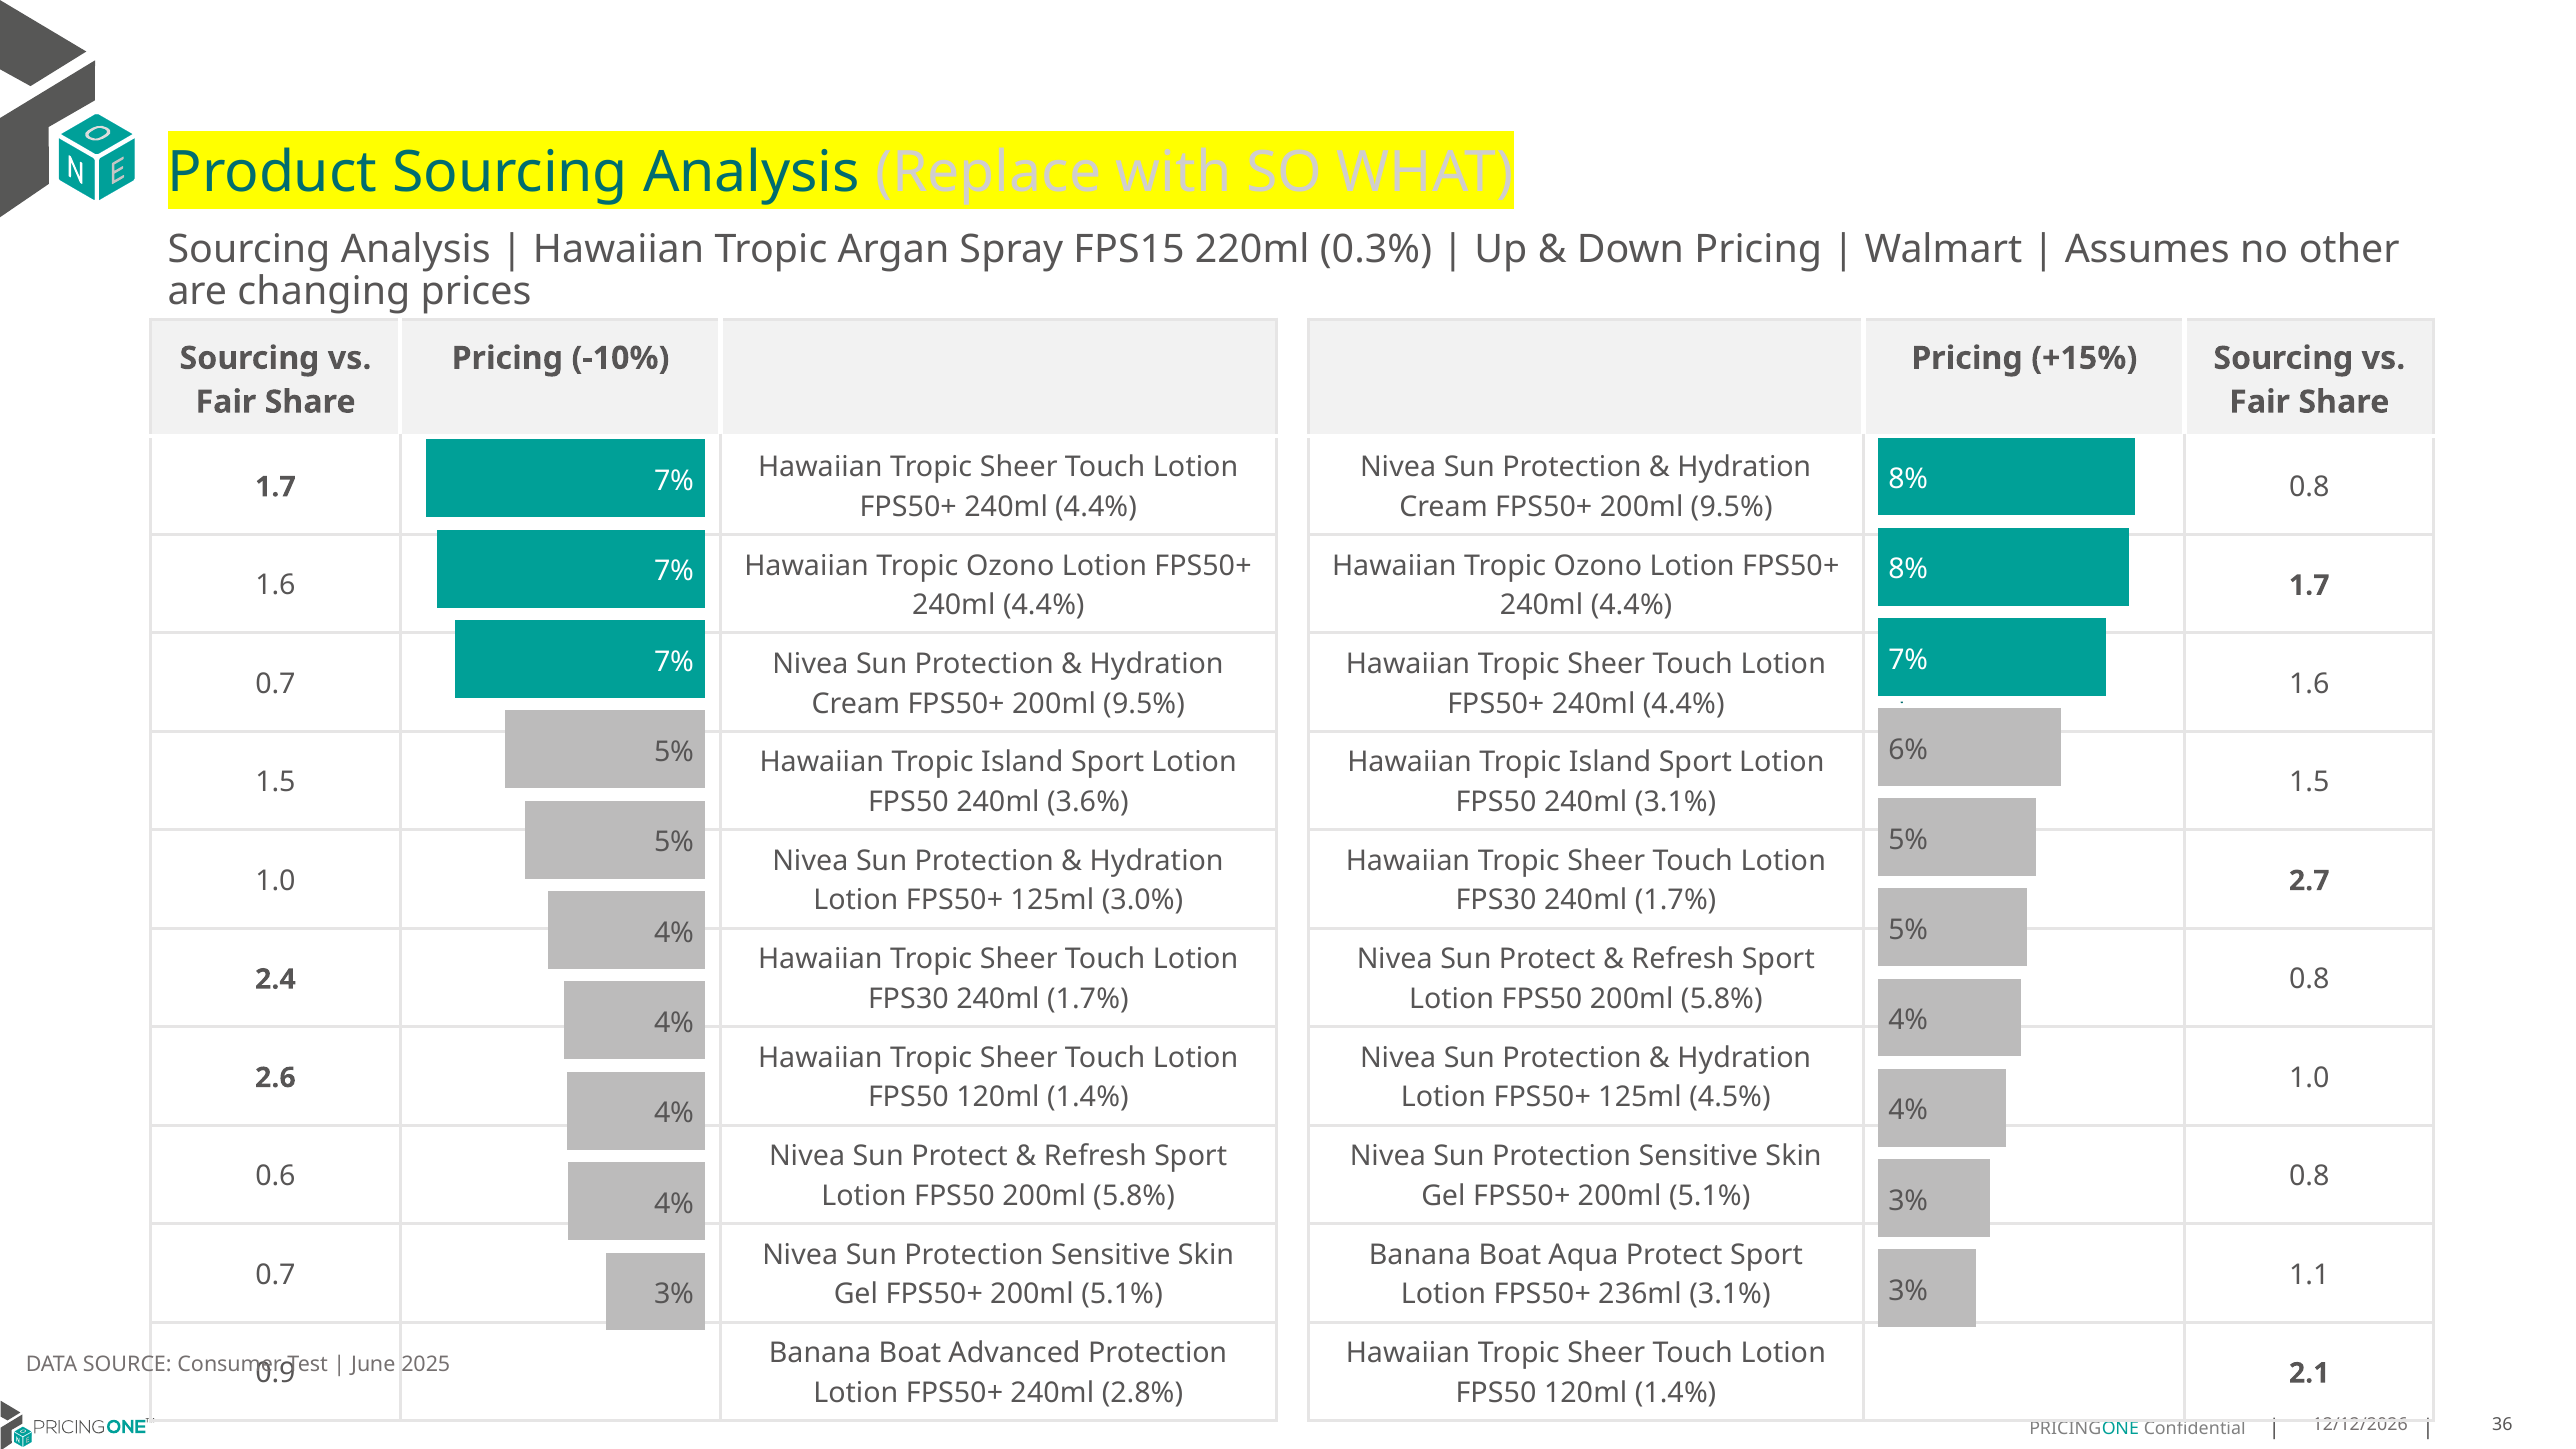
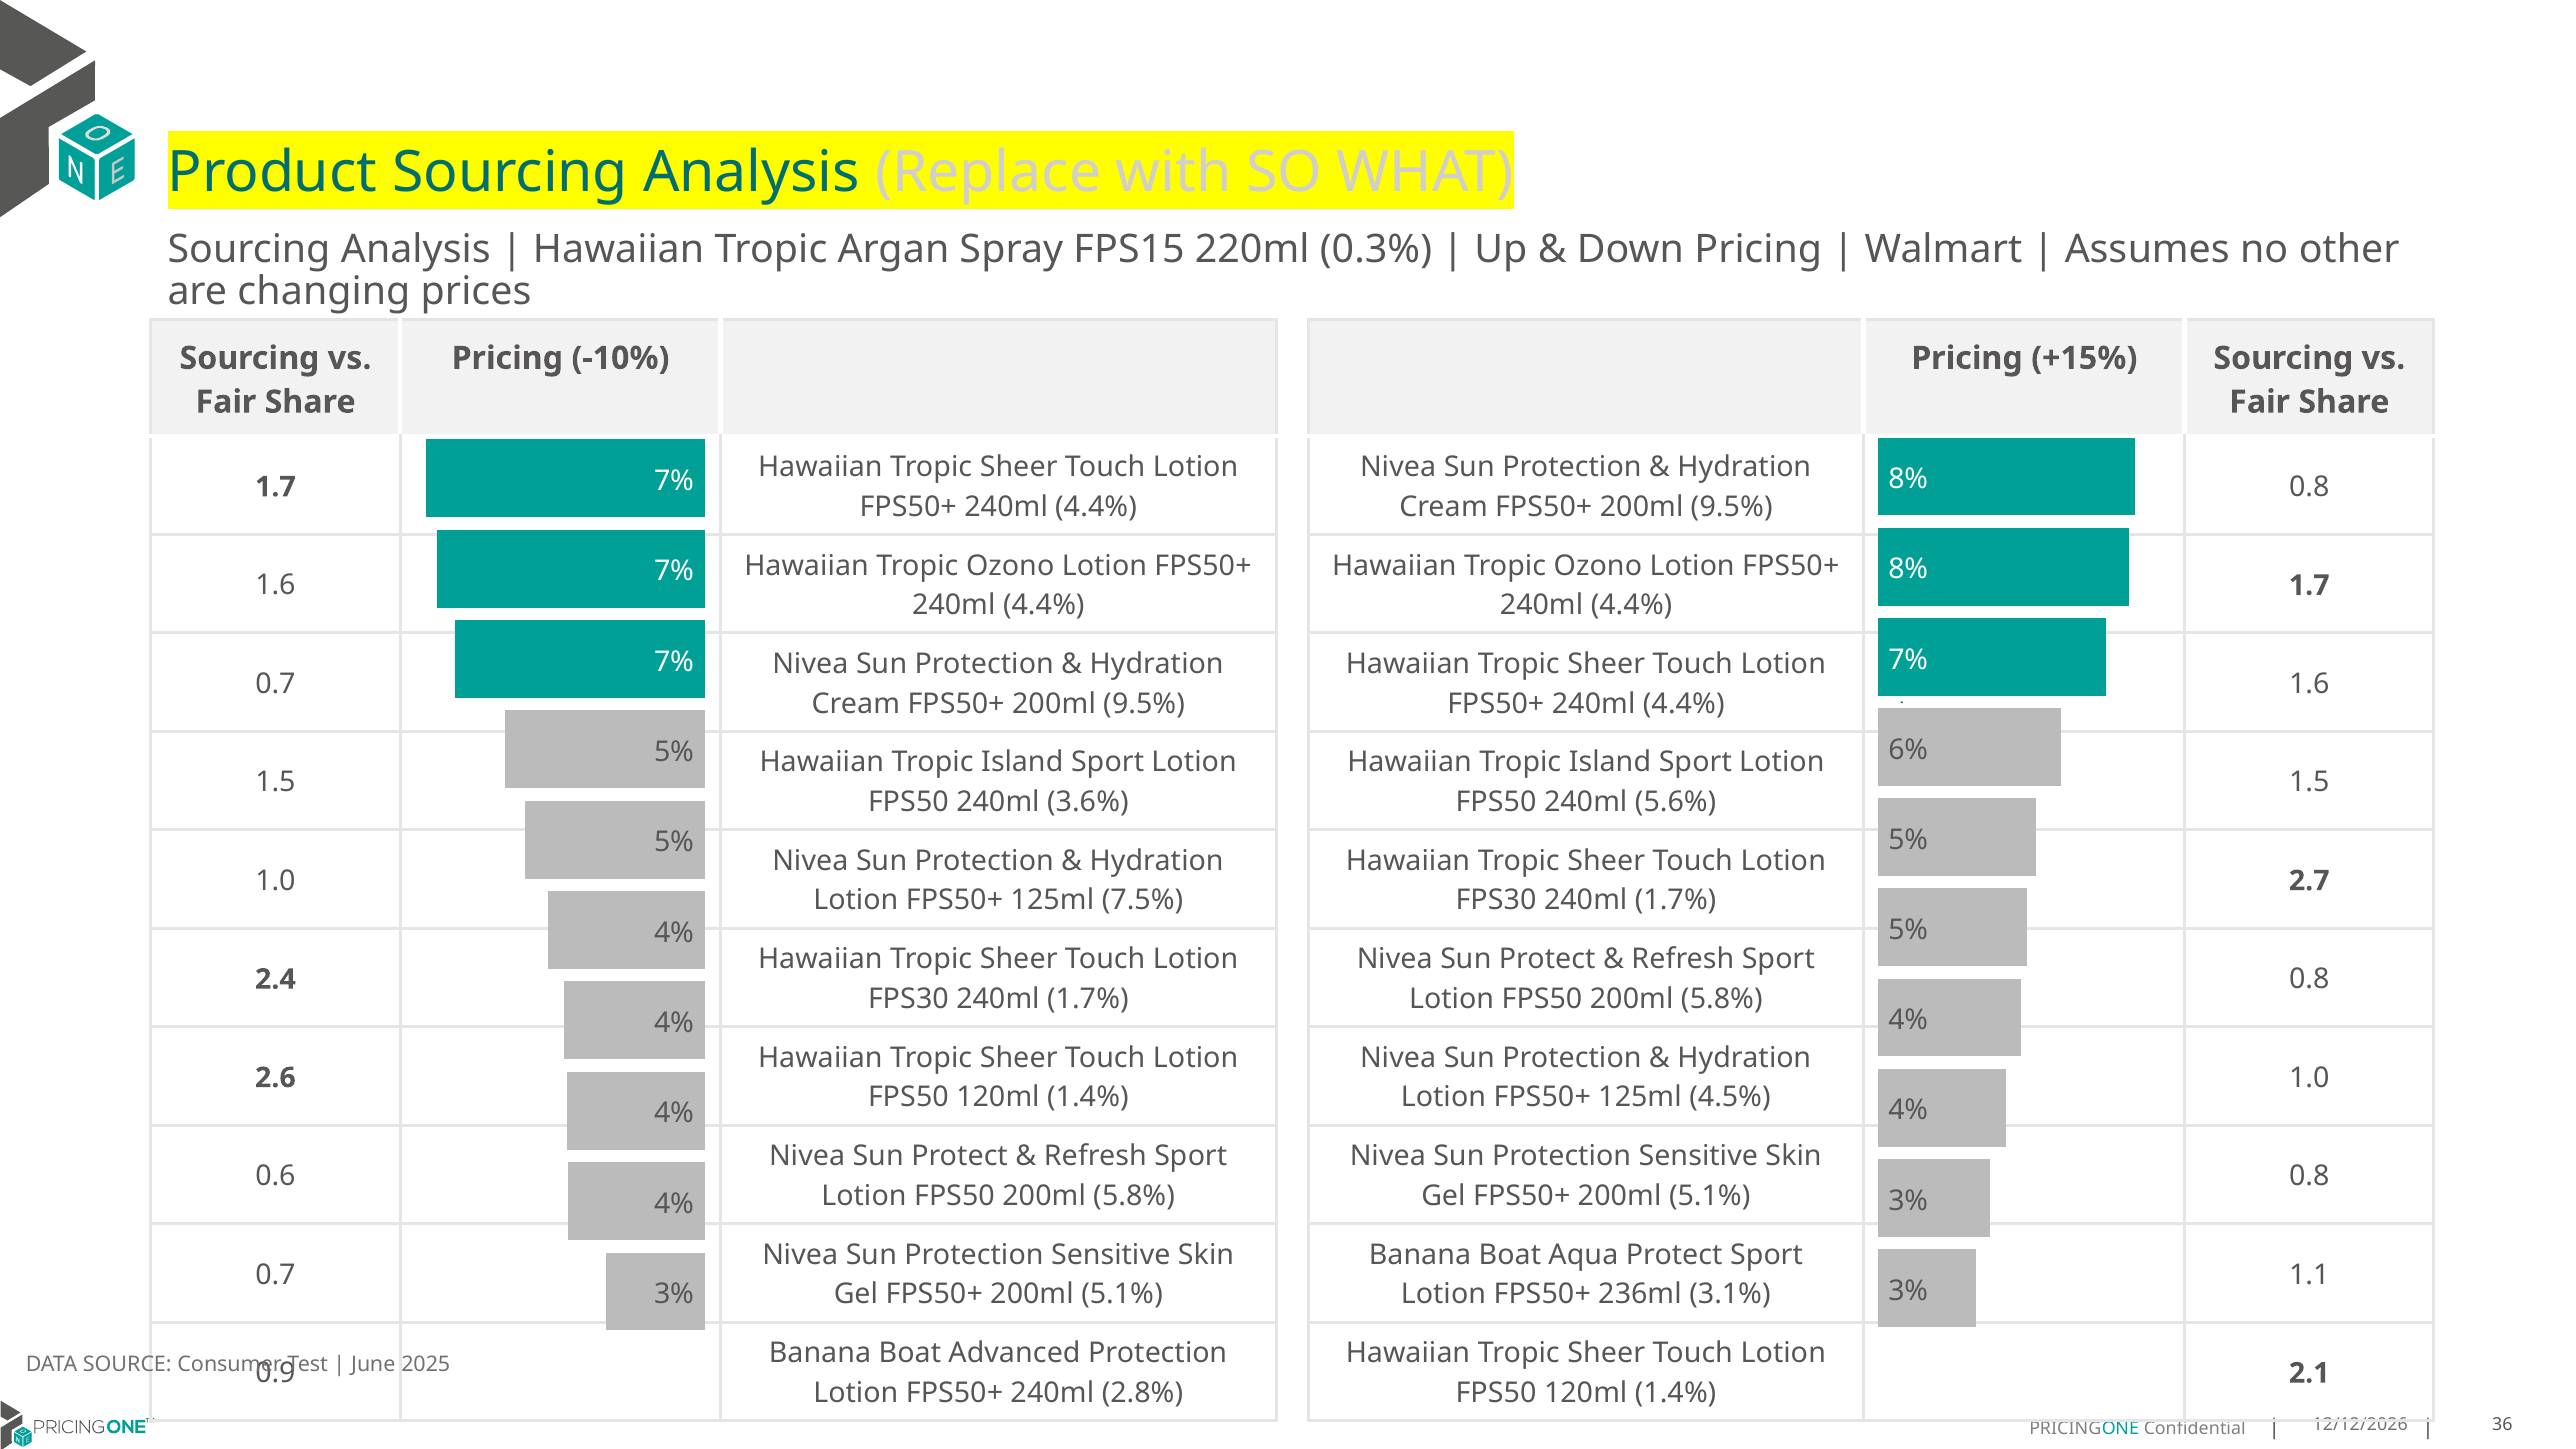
240ml 3.1%: 3.1% -> 5.6% (1676, 802)
3.0%: 3.0% -> 7.5% (1142, 901)
